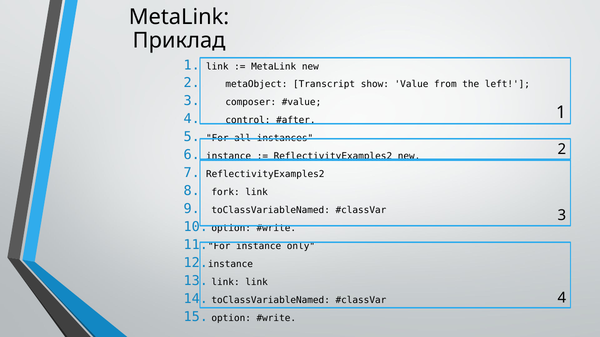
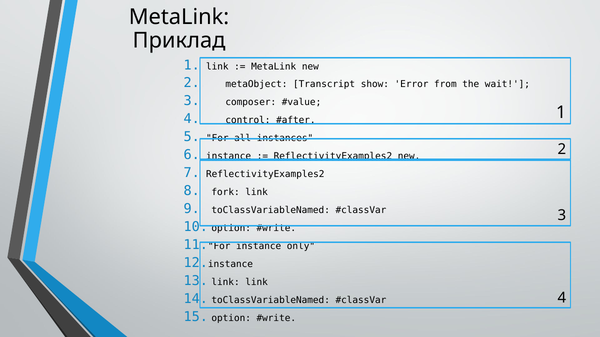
Value: Value -> Error (412, 85)
left: left -> wait (507, 85)
